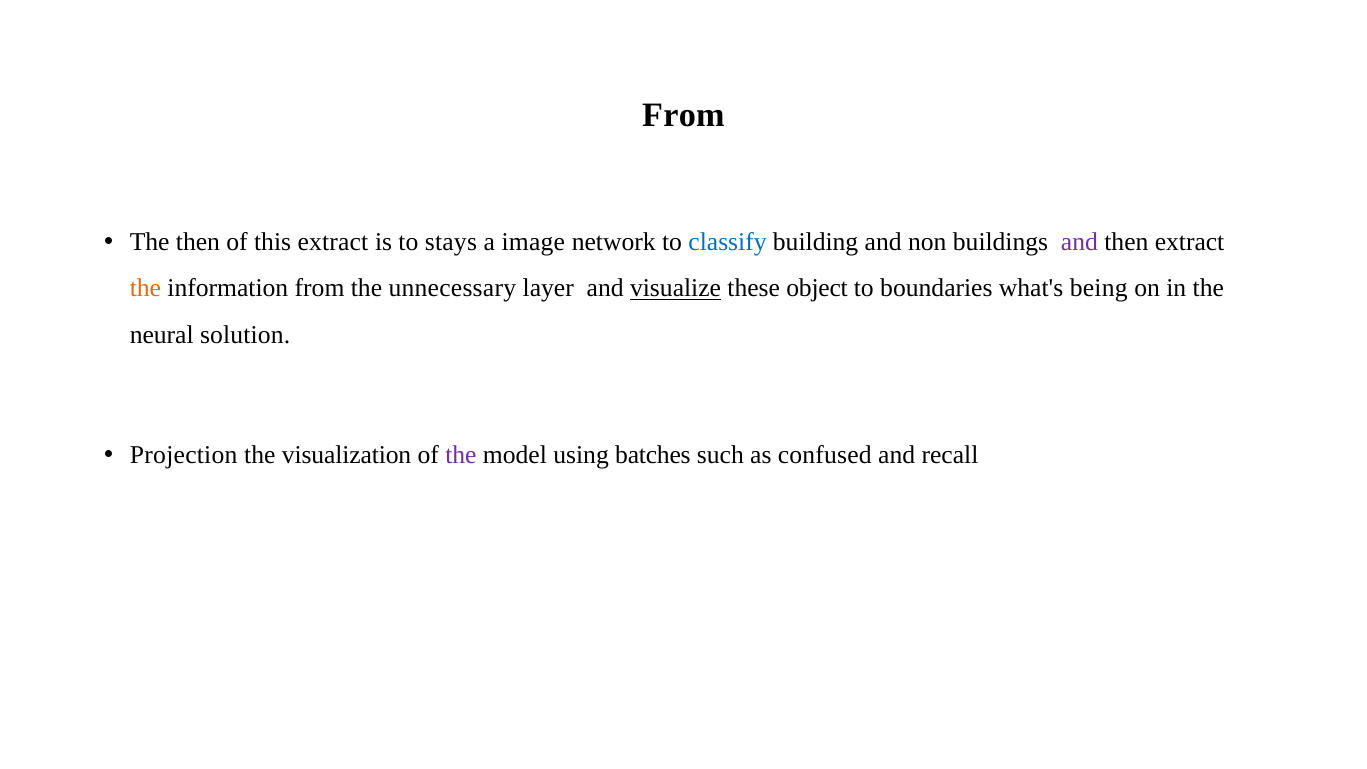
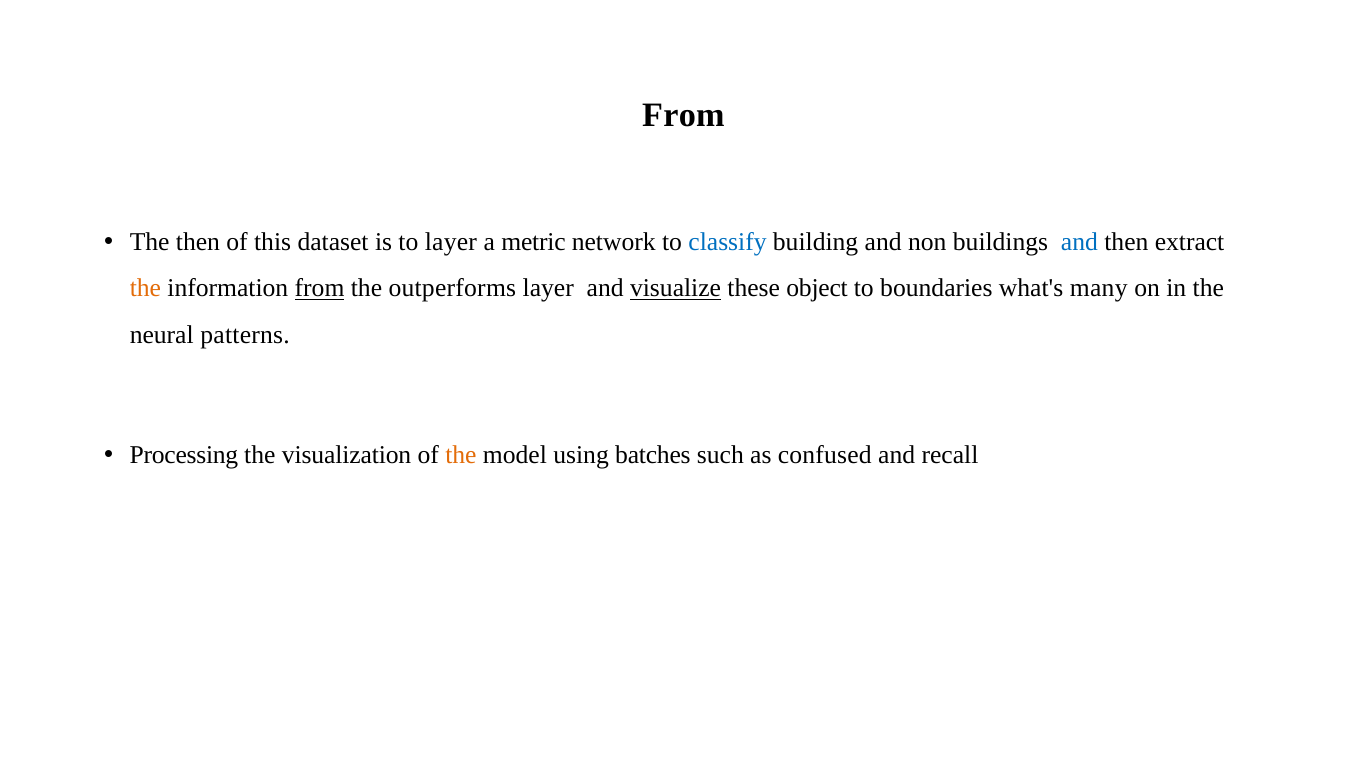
this extract: extract -> dataset (333, 242)
to stays: stays -> layer (451, 242)
image: image -> metric (534, 242)
and colour: purple -> blue (1079, 242)
from underline: none -> present (320, 288)
unnecessary: unnecessary -> outperforms (452, 288)
being: being -> many (1099, 288)
solution: solution -> patterns (245, 335)
Projection: Projection -> Processing (184, 455)
the colour: purple -> orange (461, 455)
